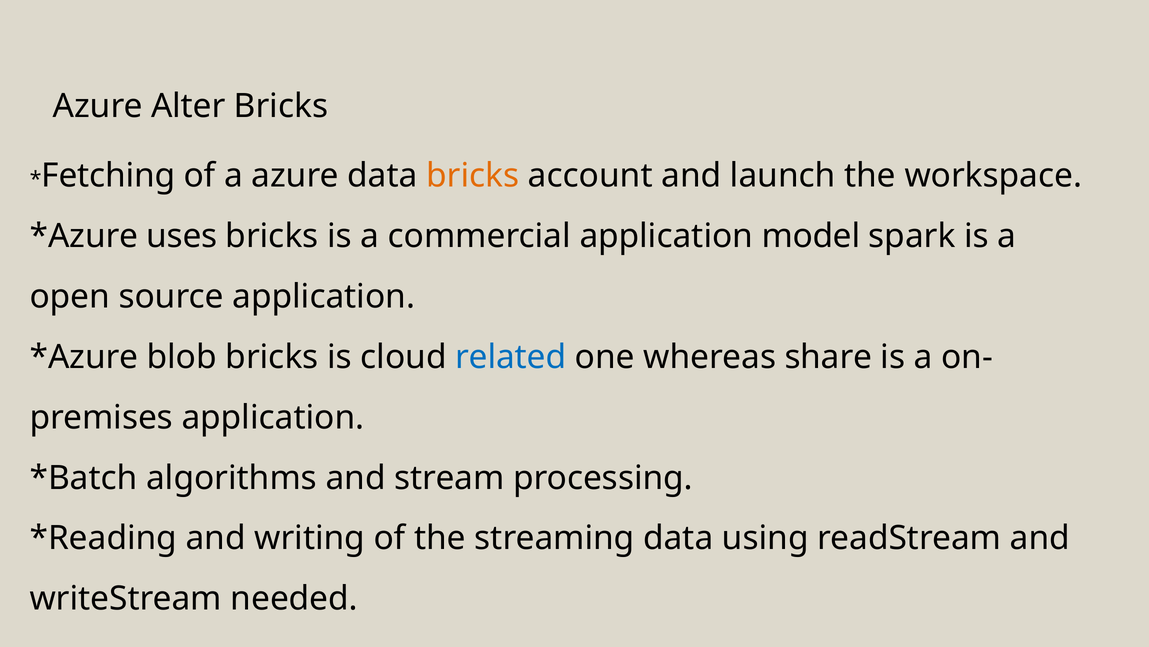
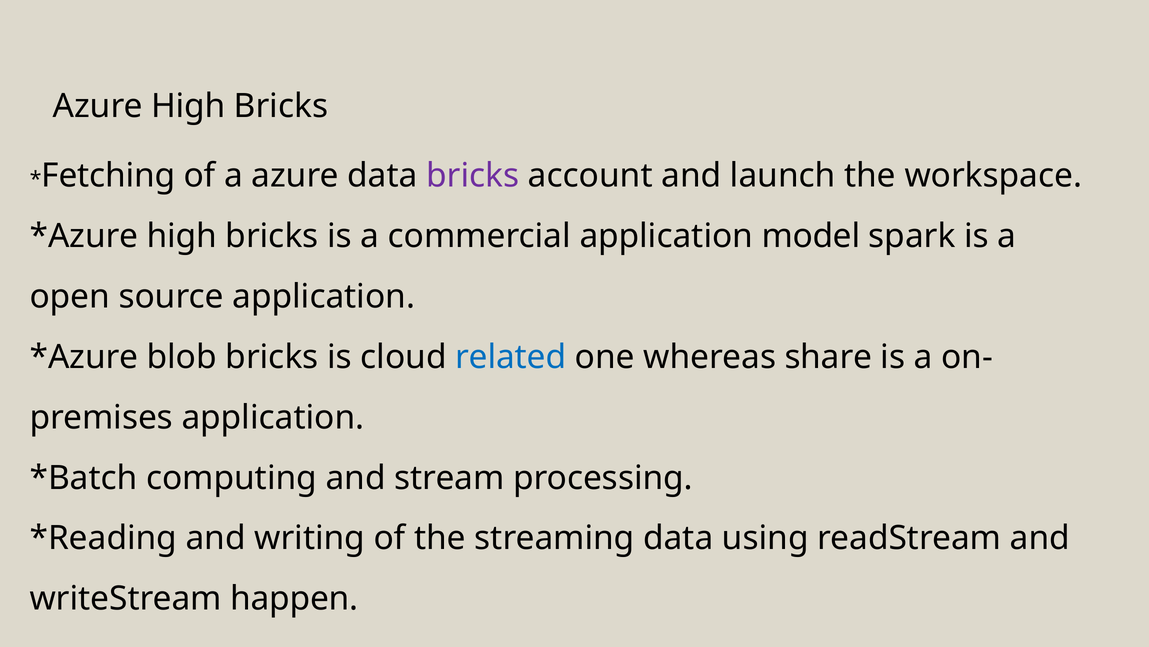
Azure Alter: Alter -> High (188, 106)
bricks colour: orange -> purple (473, 176)
uses: uses -> high (182, 236)
algorithms: algorithms -> computing (232, 477)
needed: needed -> happen (294, 598)
